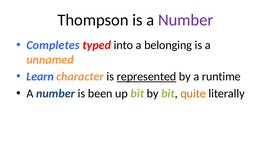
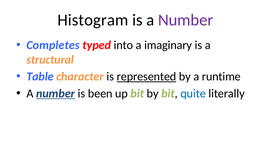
Thompson: Thompson -> Histogram (93, 20)
belonging: belonging -> imaginary (168, 45)
unnamed: unnamed -> structural (50, 59)
Learn: Learn -> Table (40, 76)
number underline: none -> present (56, 93)
quite colour: orange -> blue (193, 93)
